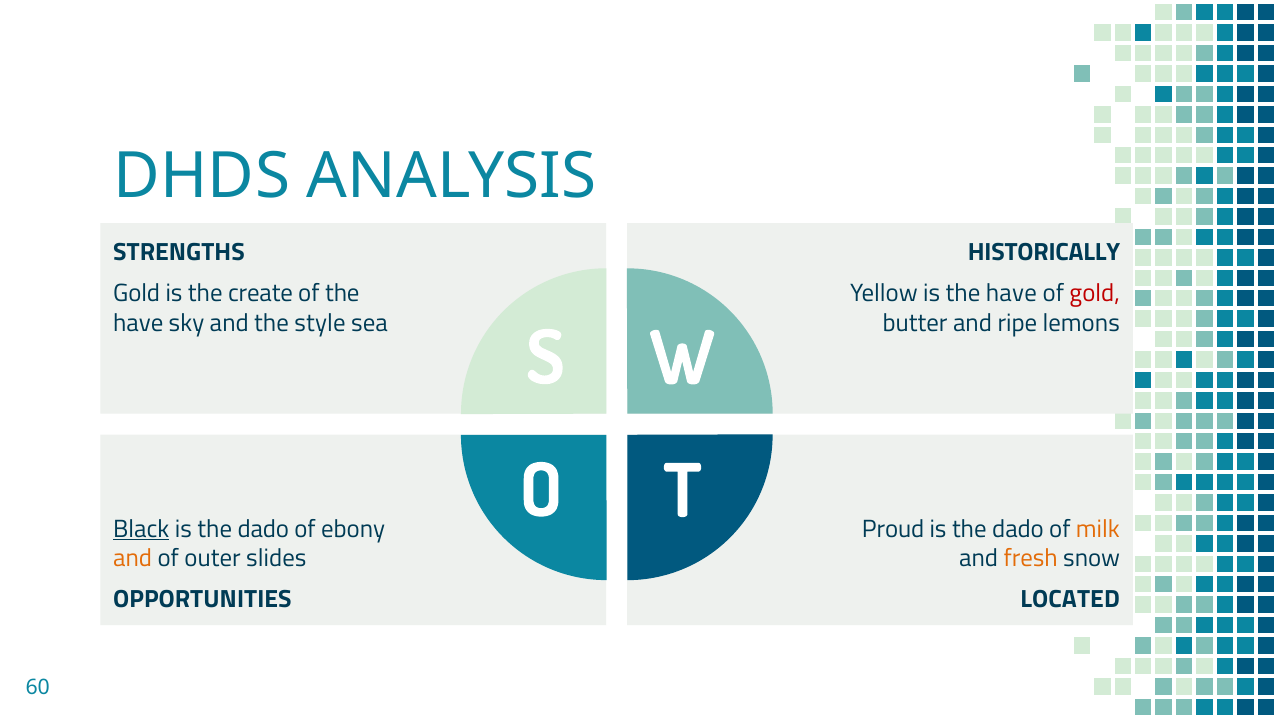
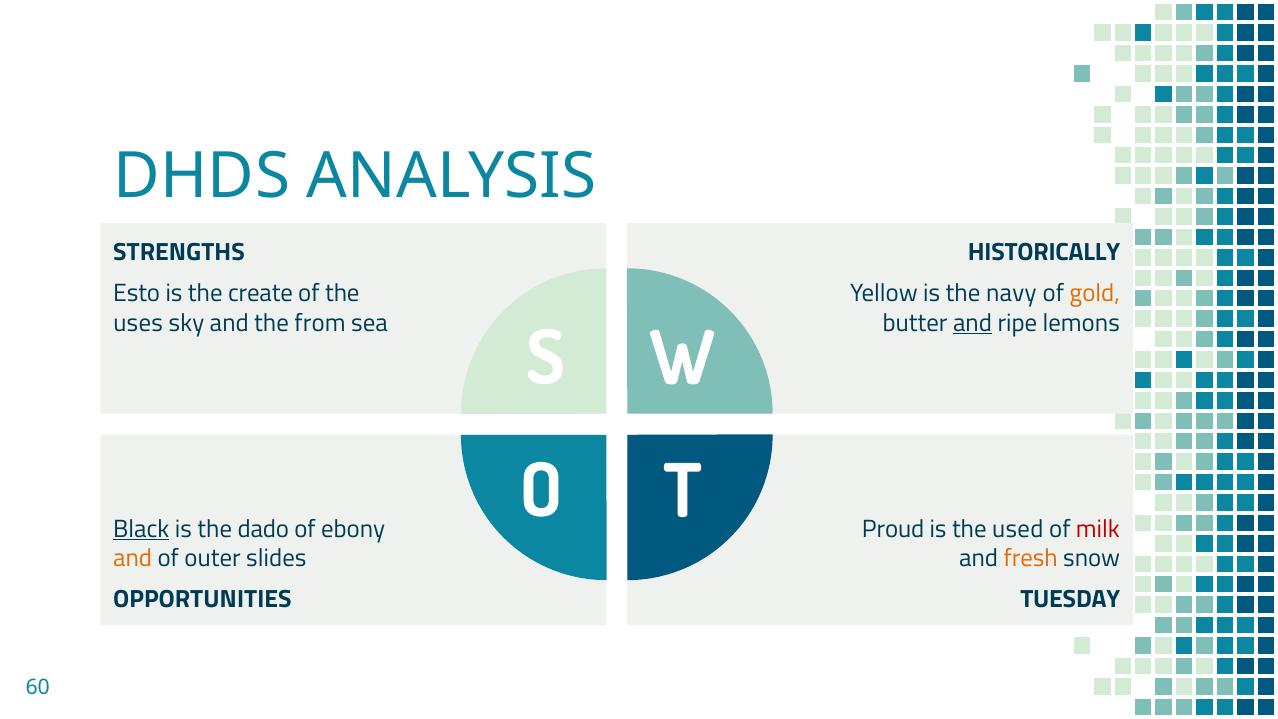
Gold: Gold -> Esto (137, 293)
is the have: have -> navy (1011, 293)
gold colour: red -> orange (1095, 293)
have: have -> uses (138, 323)
style: style -> from (320, 323)
and underline: none -> present (972, 323)
dado: dado -> used (1018, 529)
milk colour: orange -> red (1098, 529)
LOCATED: LOCATED -> TUESDAY (1070, 599)
